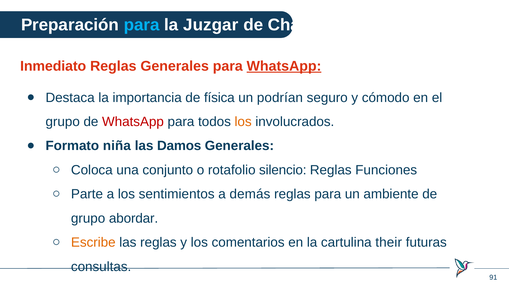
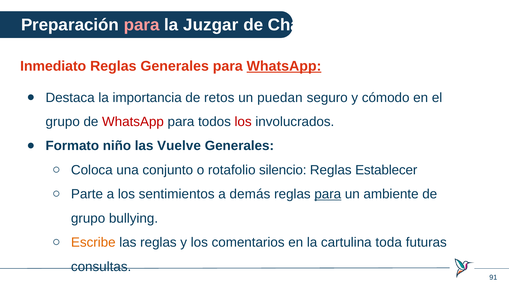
para colour: light blue -> pink (142, 25)
física: física -> retos (219, 98)
podrían: podrían -> puedan (280, 98)
los colour: orange -> red (243, 122)
niña: niña -> niño (117, 146)
Damos: Damos -> Vuelve (179, 146)
Funciones: Funciones -> Establecer (386, 170)
para underline: none -> present (328, 194)
abordar: abordar -> bullying (134, 219)
their: their -> toda (389, 243)
